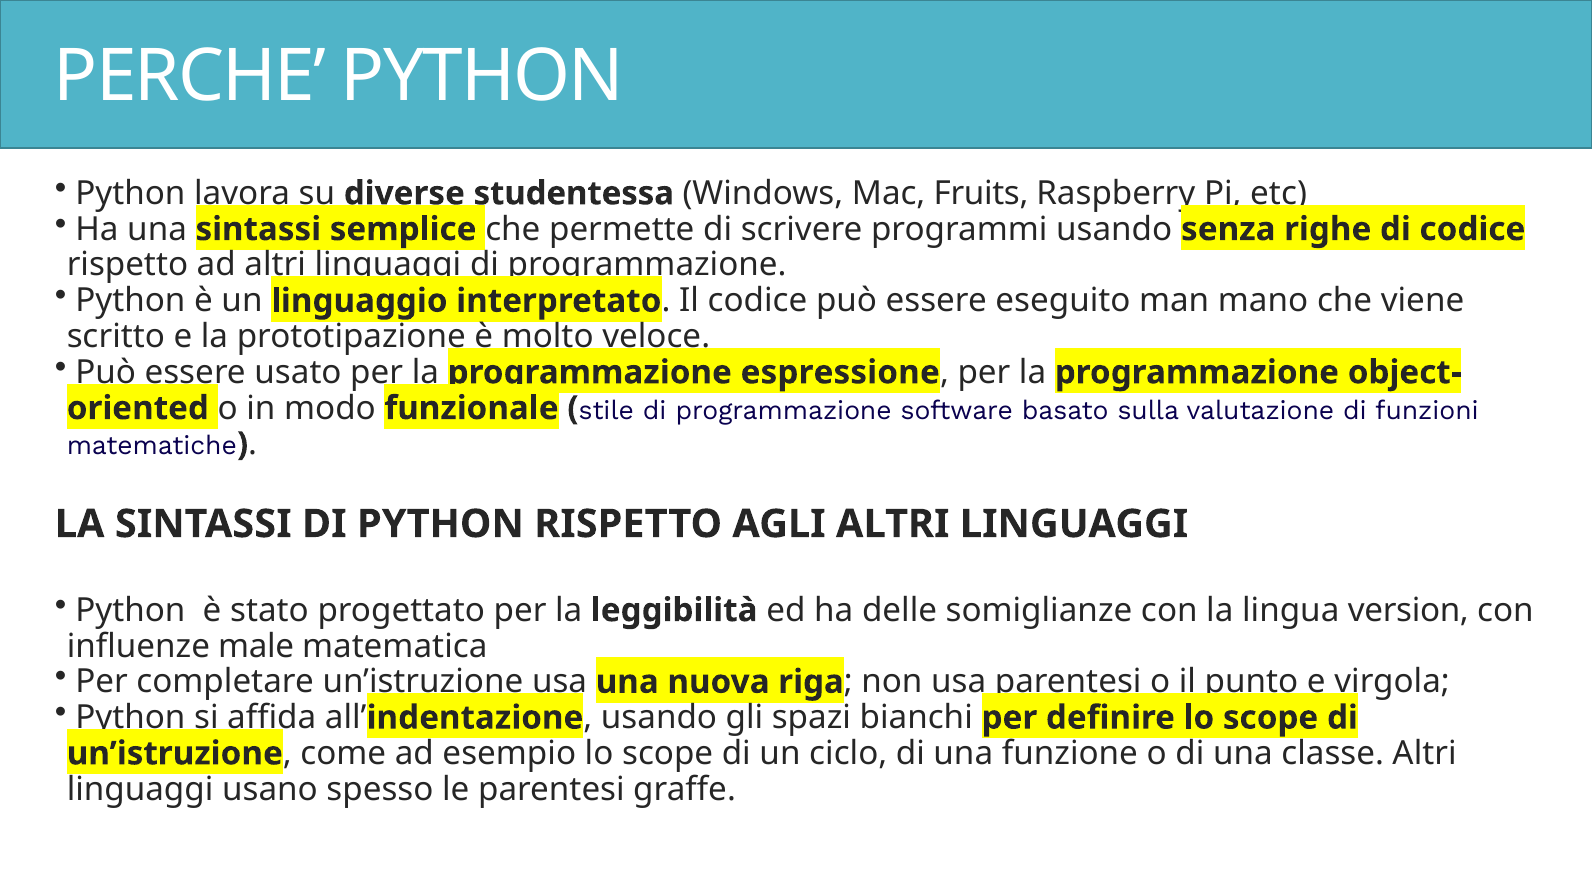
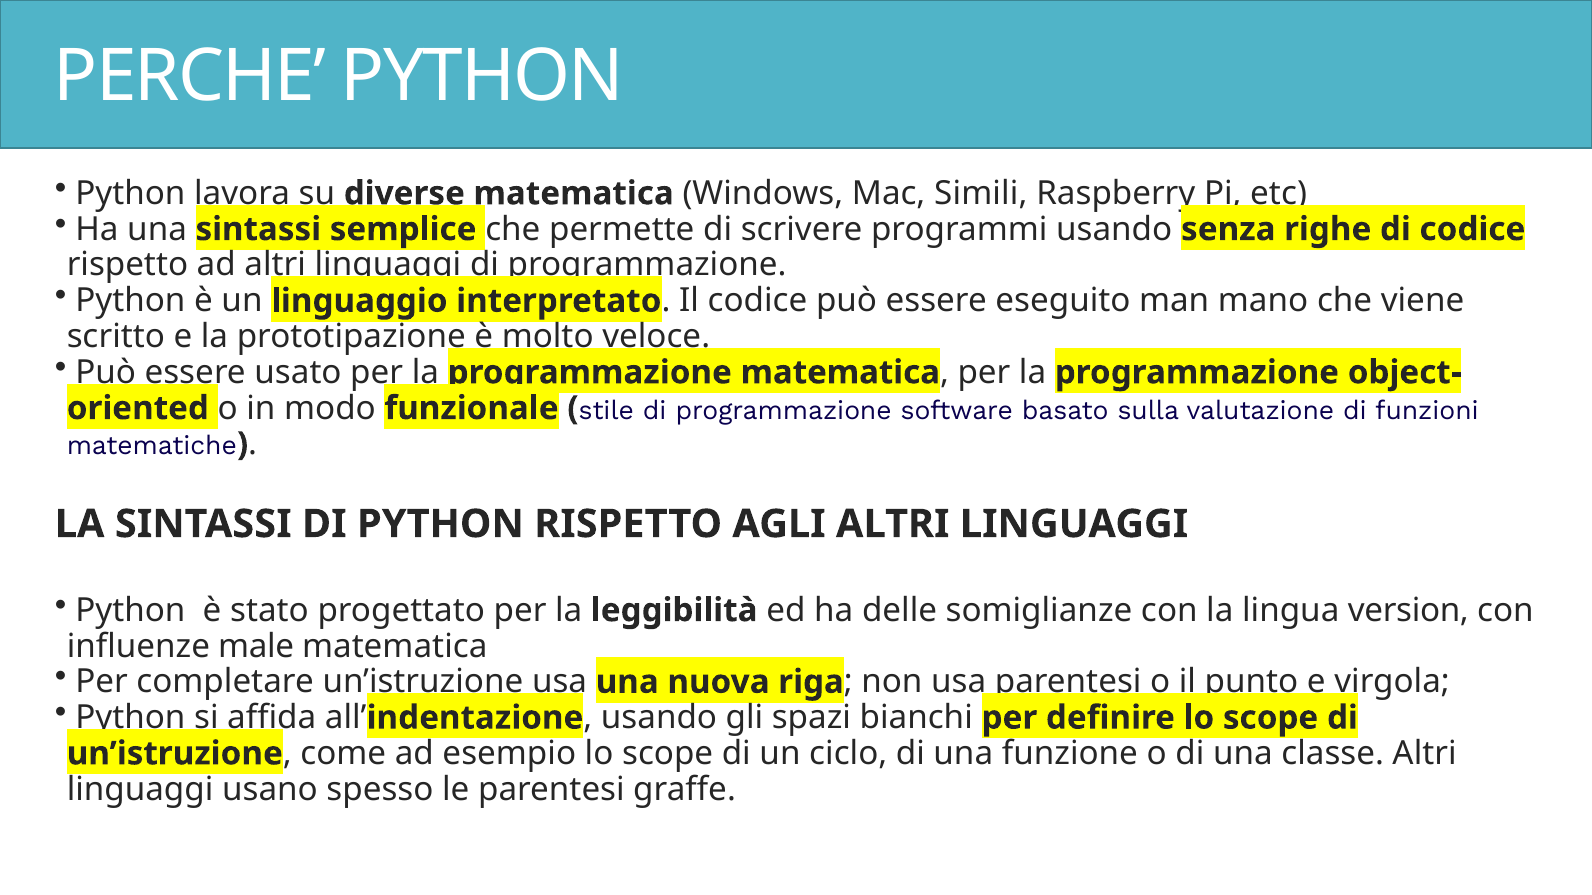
studentessa: studentessa -> matematica (574, 194)
Fruits: Fruits -> Simili (981, 194)
espressione: espressione -> matematica (840, 373)
